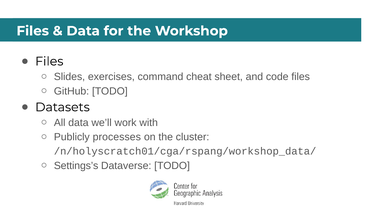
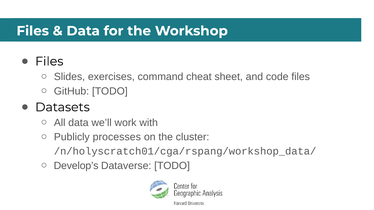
Settings’s: Settings’s -> Develop’s (76, 166)
